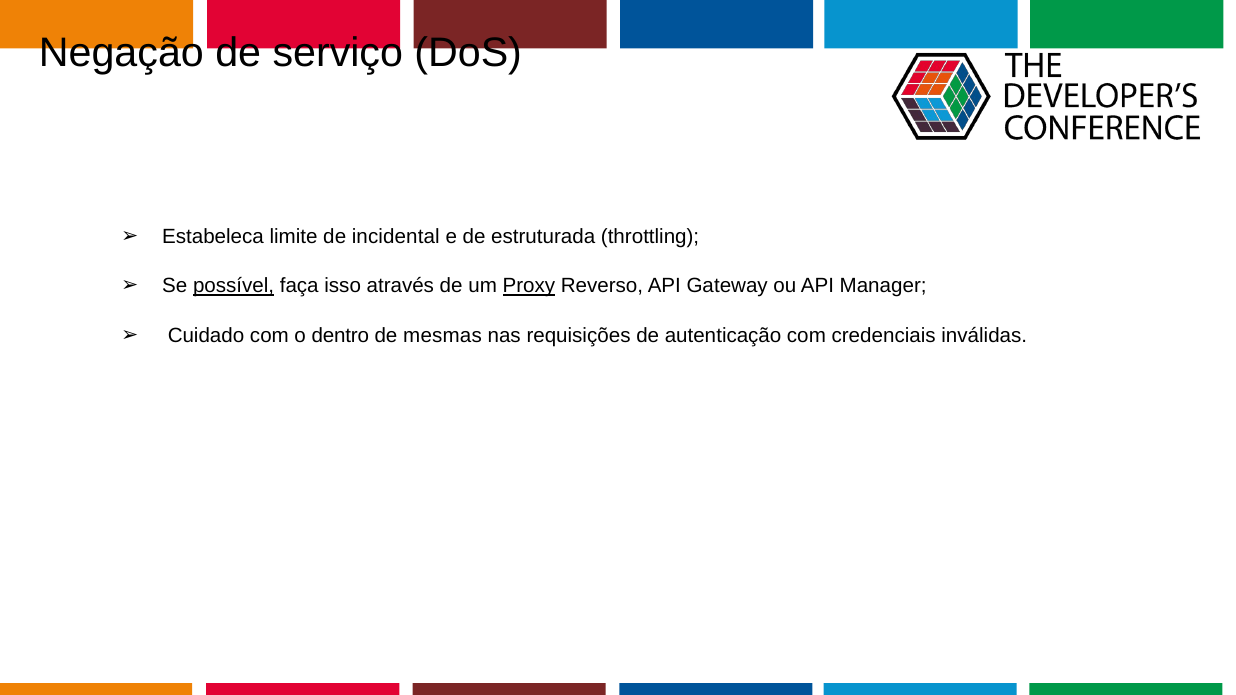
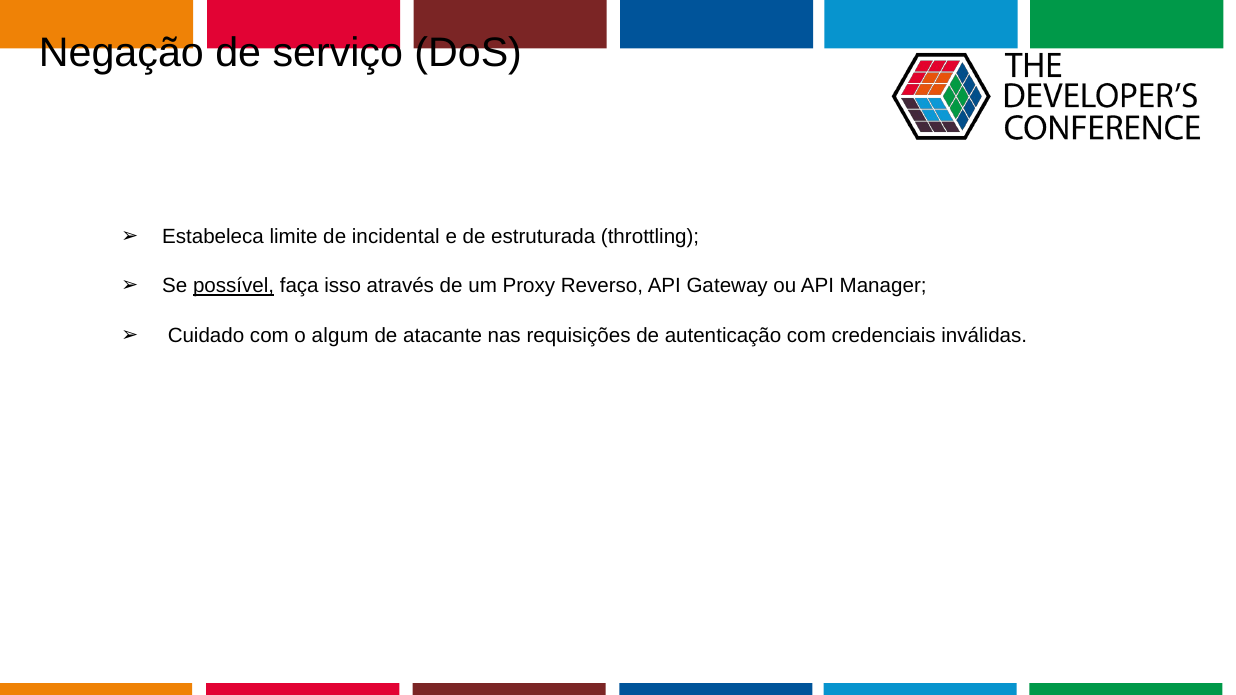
Proxy underline: present -> none (529, 286)
dentro: dentro -> algum (340, 336)
mesmas: mesmas -> atacante (443, 336)
